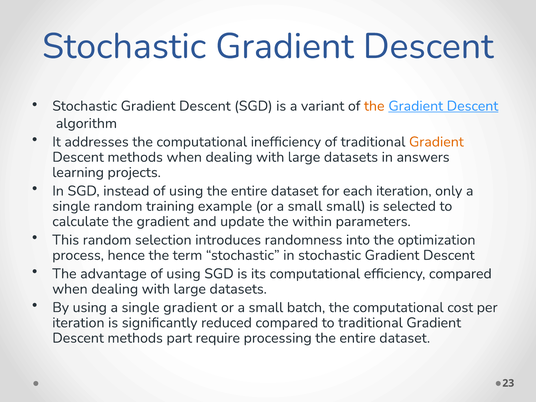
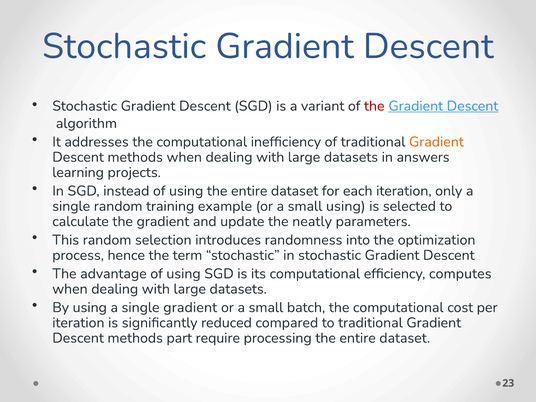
the colour: orange -> red (374, 106)
small small: small -> using (346, 206)
within: within -> neatly (312, 221)
efficiency compared: compared -> computes (460, 274)
